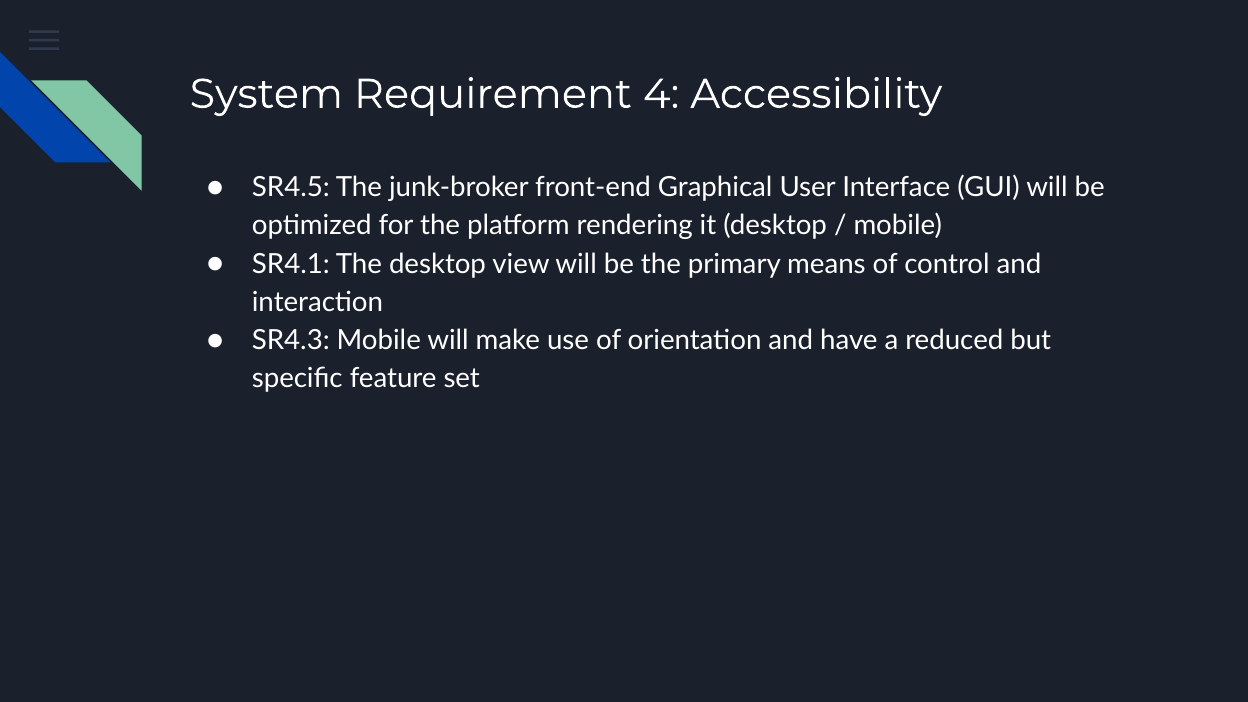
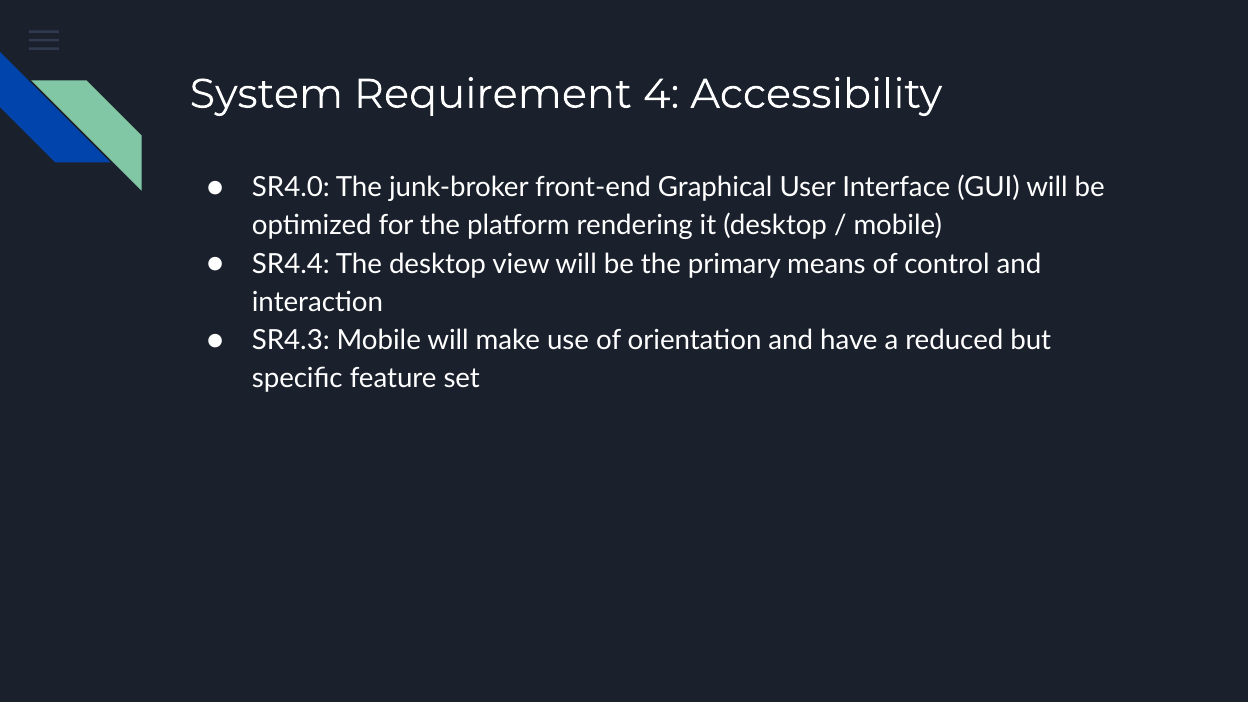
SR4.5: SR4.5 -> SR4.0 (291, 188)
SR4.1: SR4.1 -> SR4.4 (291, 264)
